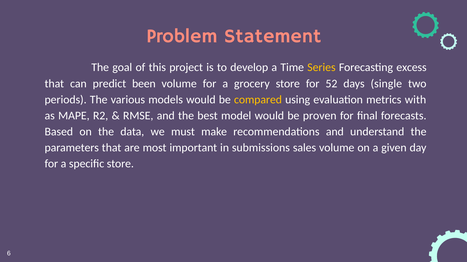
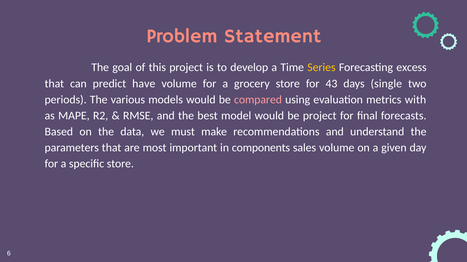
been: been -> have (144, 84)
52: 52 -> 43 (331, 84)
compared colour: yellow -> pink (258, 100)
be proven: proven -> project (320, 116)
submissions: submissions -> components (261, 148)
